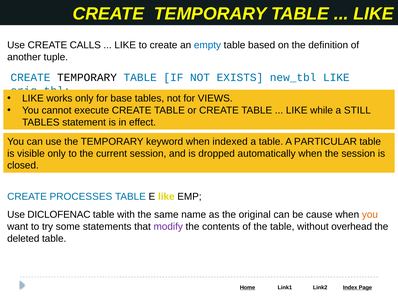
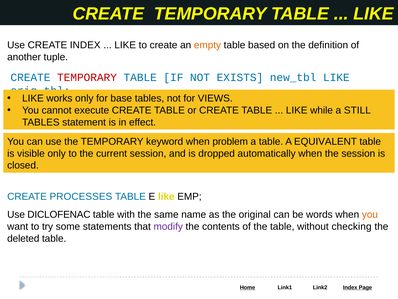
CREATE CALLS: CALLS -> INDEX (85, 45)
empty colour: blue -> orange (207, 45)
TEMPORARY colour: black -> red (87, 77)
indexed: indexed -> problem (230, 141)
PARTICULAR: PARTICULAR -> EQUIVALENT (325, 141)
cause: cause -> words (319, 214)
overhead: overhead -> checking (352, 226)
